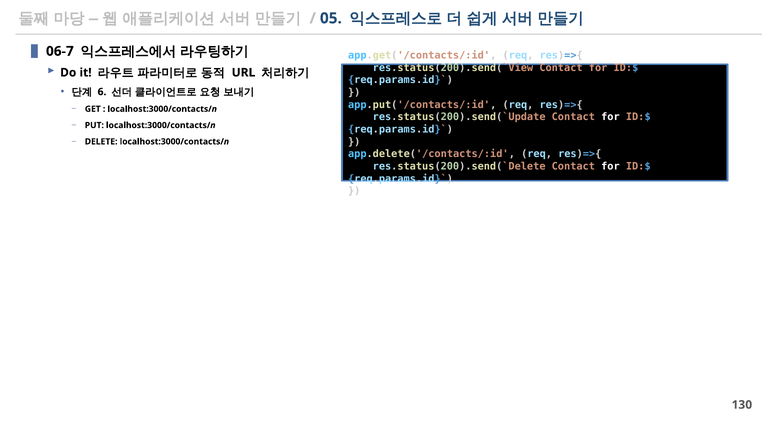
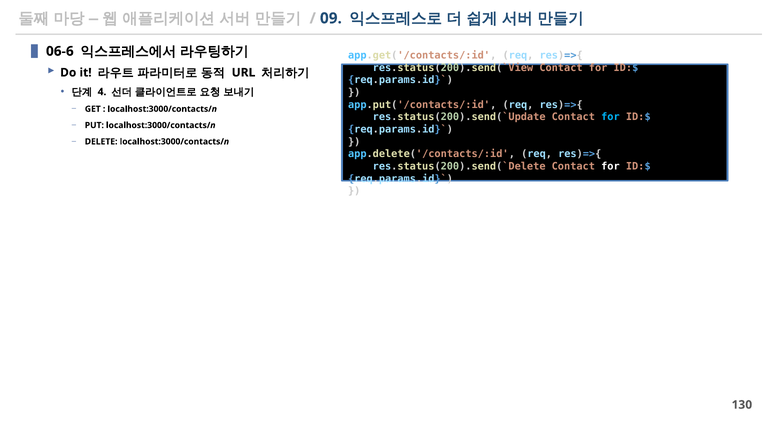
05: 05 -> 09 (331, 18)
06-7: 06-7 -> 06-6 (60, 51)
6: 6 -> 4 (102, 92)
for colour: white -> light blue (610, 117)
